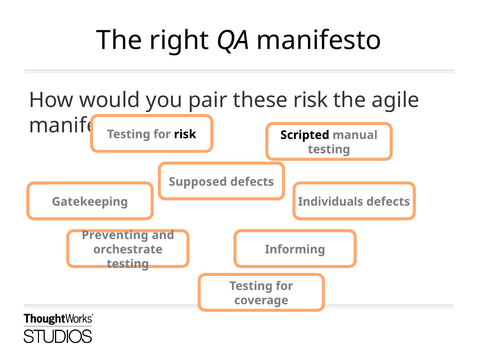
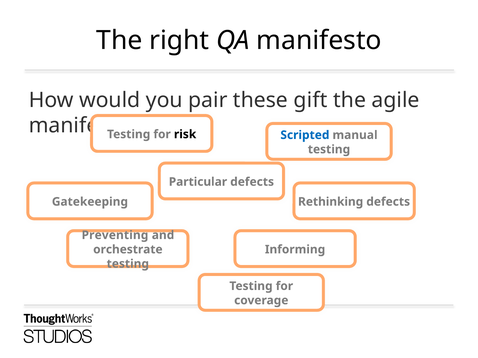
these risk: risk -> gift (310, 100)
Scripted colour: black -> blue (305, 135)
Supposed: Supposed -> Particular (198, 182)
Individuals: Individuals -> Rethinking (331, 202)
